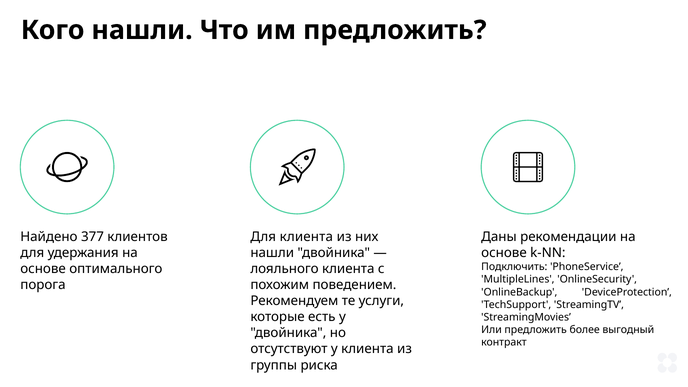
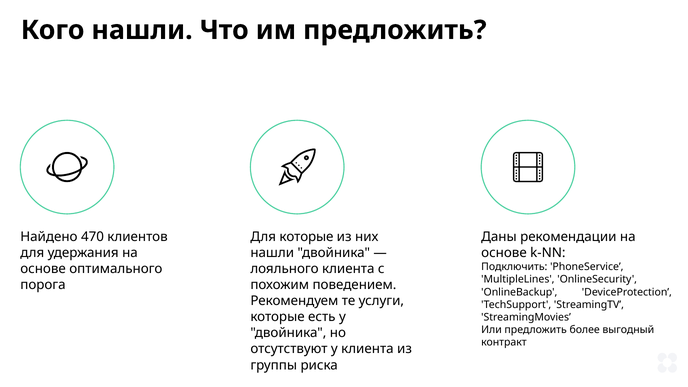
377: 377 -> 470 (92, 237)
Для клиента: клиента -> которые (306, 237)
